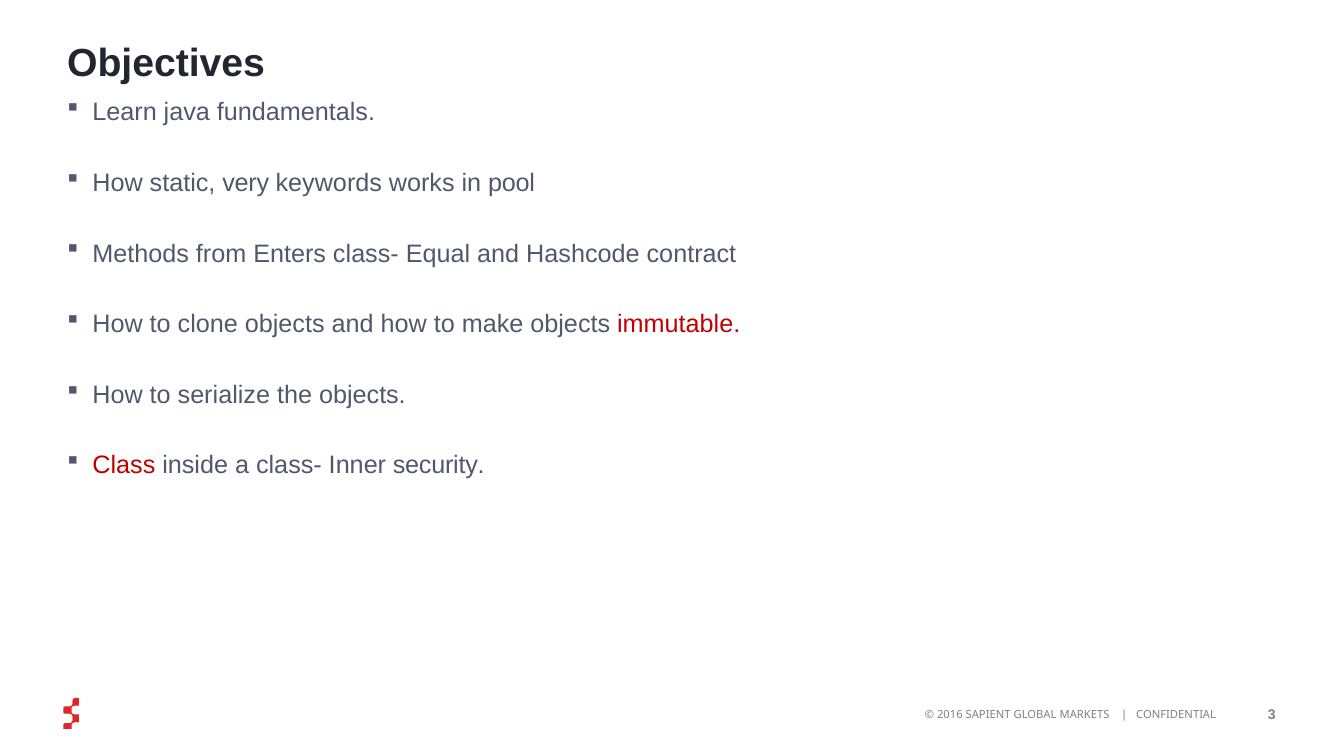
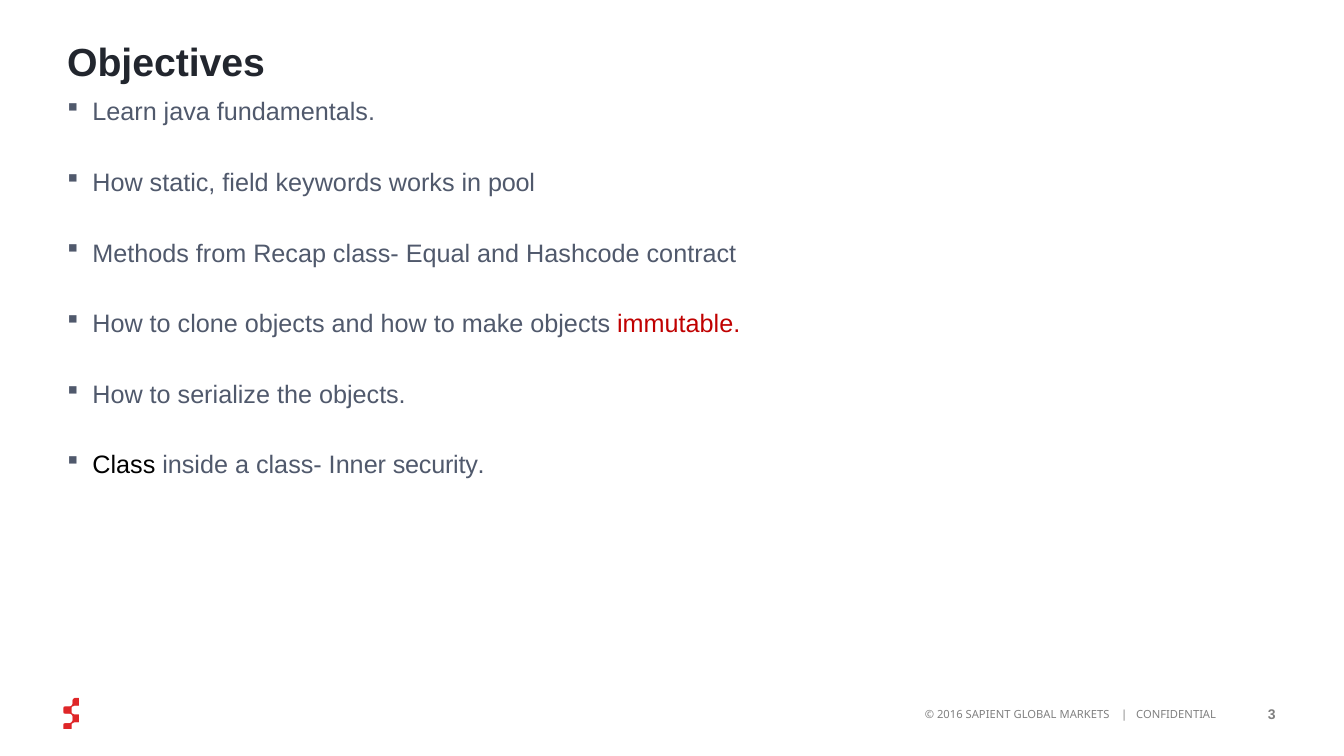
very: very -> field (246, 183)
Enters: Enters -> Recap (290, 254)
Class colour: red -> black (124, 466)
